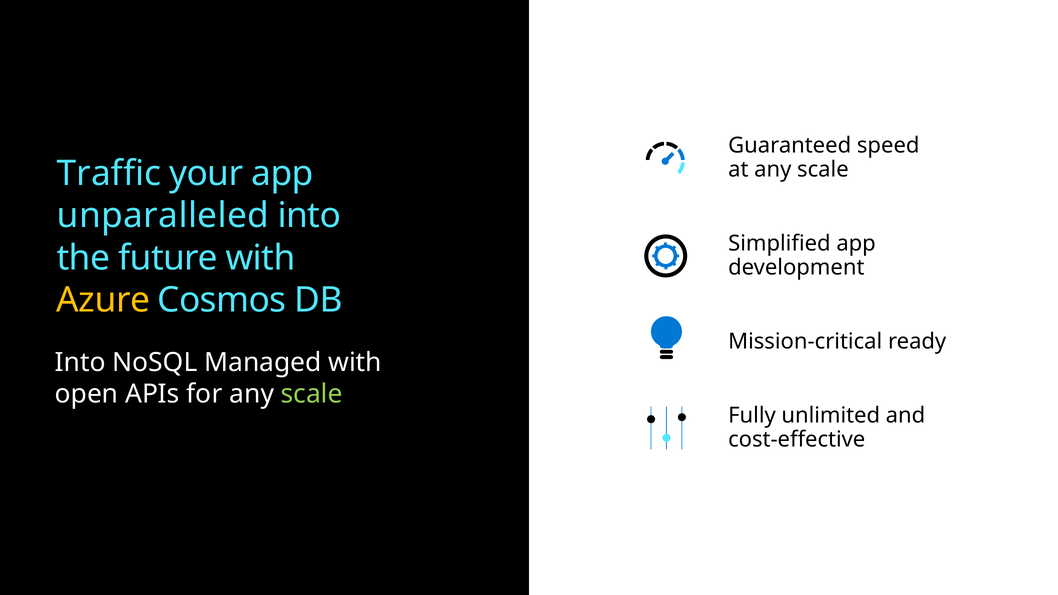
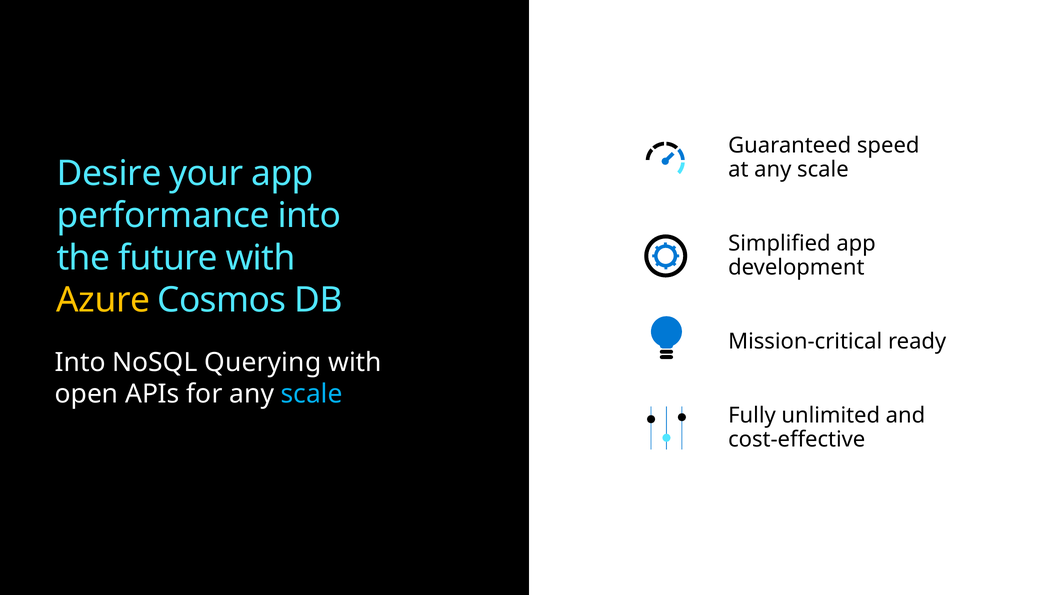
Traffic: Traffic -> Desire (109, 173)
unparalleled: unparalleled -> performance (163, 216)
Managed: Managed -> Querying (263, 362)
scale colour: light green -> light blue (312, 394)
